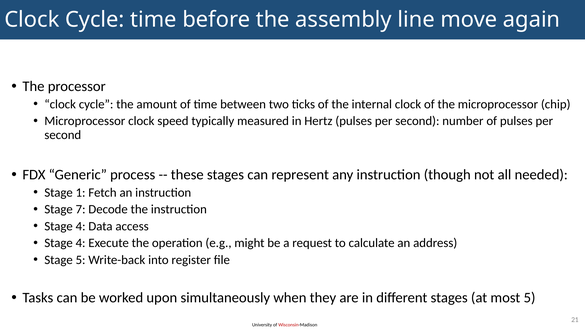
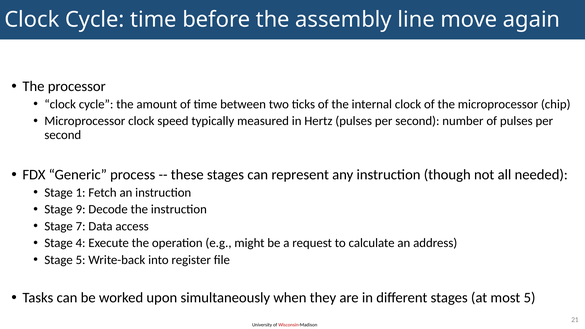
7: 7 -> 9 (81, 209)
4: 4 -> 7 (81, 226)
